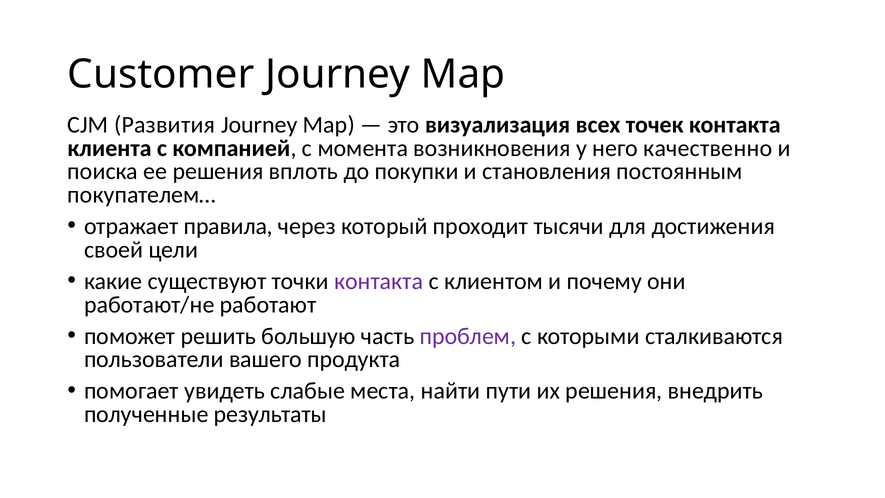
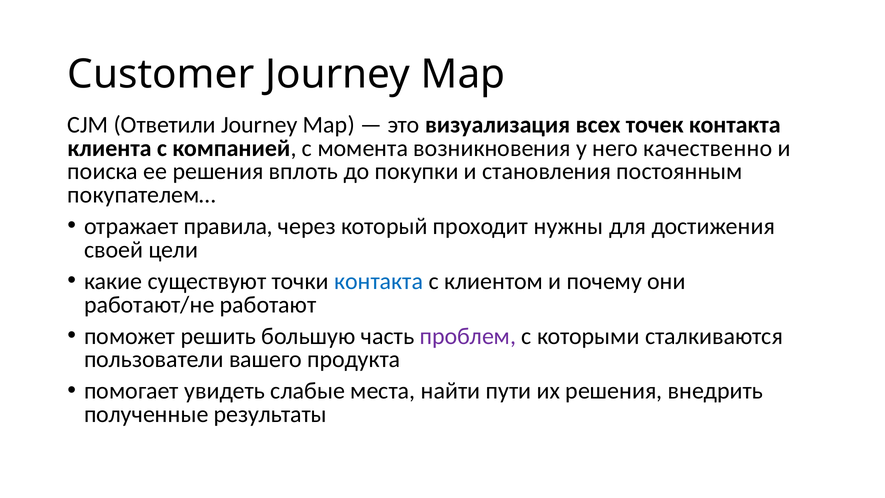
Развития: Развития -> Ответили (165, 125)
тысячи: тысячи -> нужны (569, 226)
контакта colour: purple -> blue (379, 281)
